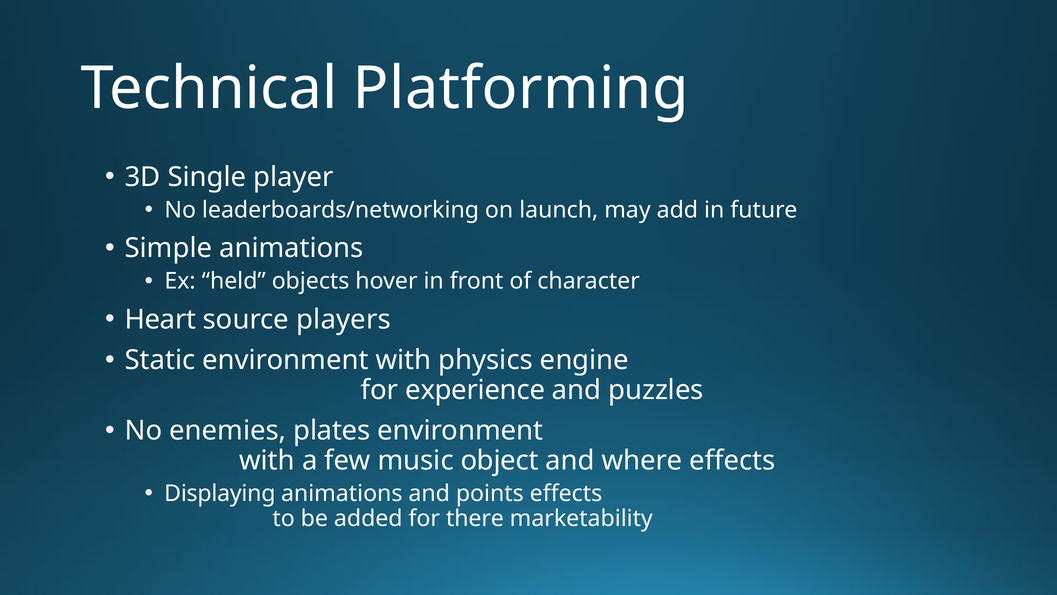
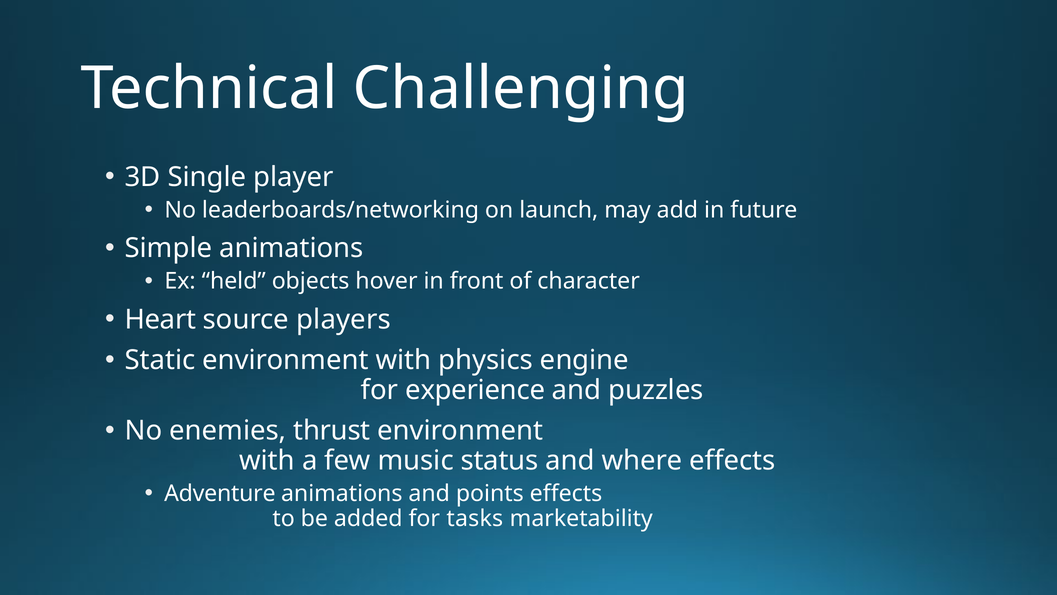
Platforming: Platforming -> Challenging (521, 89)
plates: plates -> thrust (332, 430)
object: object -> status (500, 460)
Displaying: Displaying -> Adventure (220, 493)
there: there -> tasks (475, 518)
